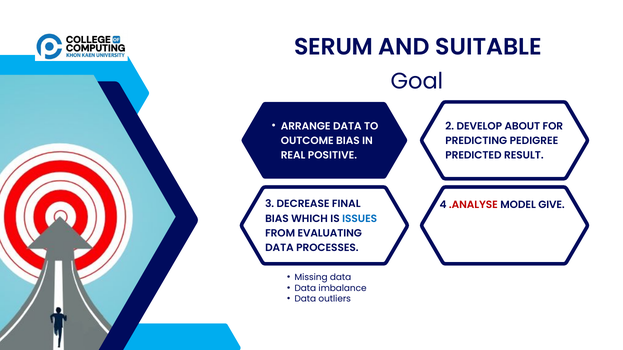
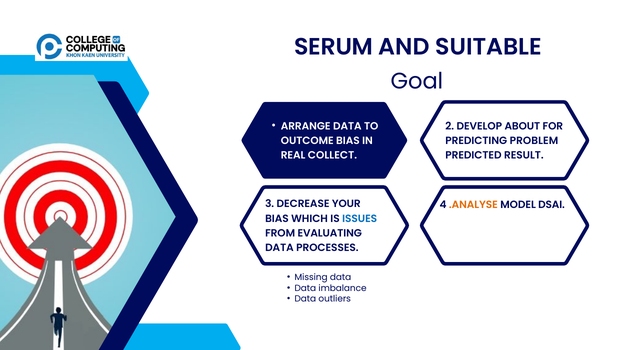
PEDIGREE: PEDIGREE -> PROBLEM (534, 141)
POSITIVE: POSITIVE -> COLLECT (332, 156)
FINAL: FINAL -> YOUR (346, 204)
.ANALYSE colour: red -> orange (473, 205)
GIVE: GIVE -> DSAI (551, 205)
